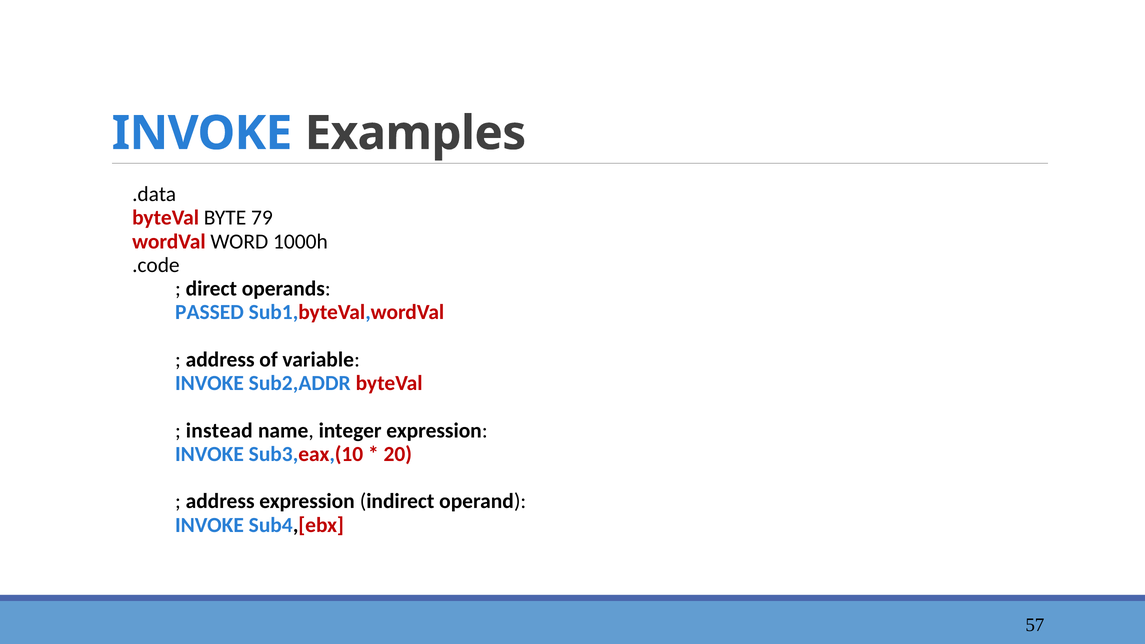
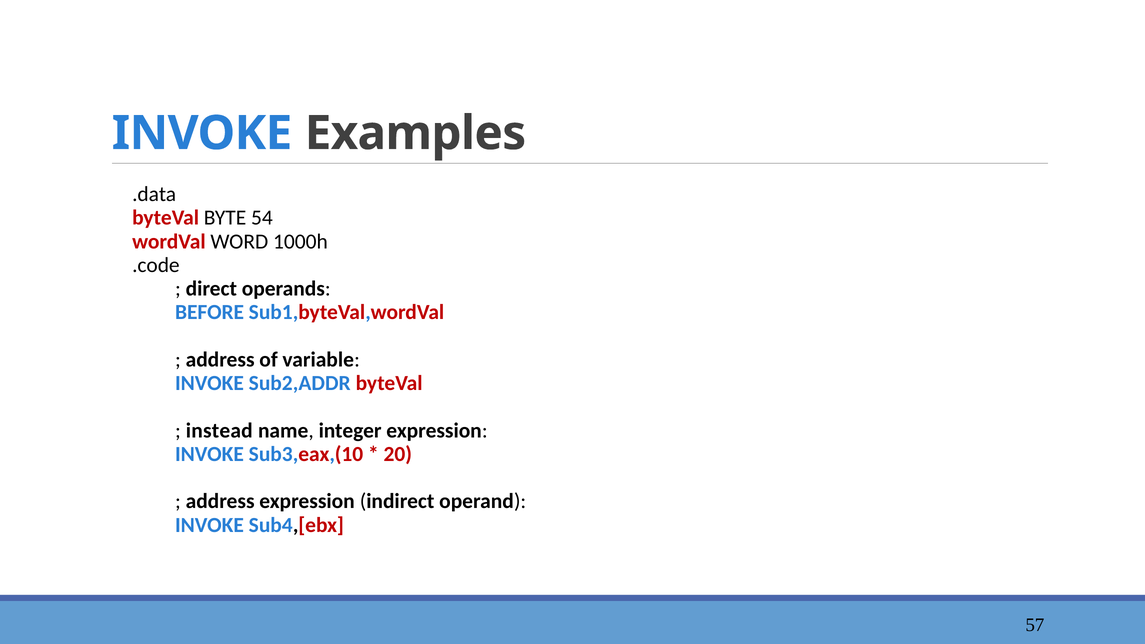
79: 79 -> 54 (262, 218)
PASSED: PASSED -> BEFORE (210, 312)
